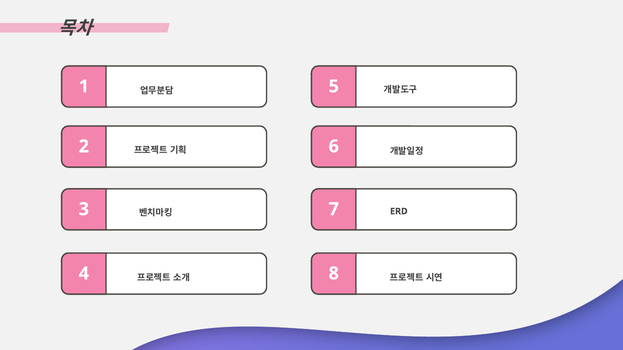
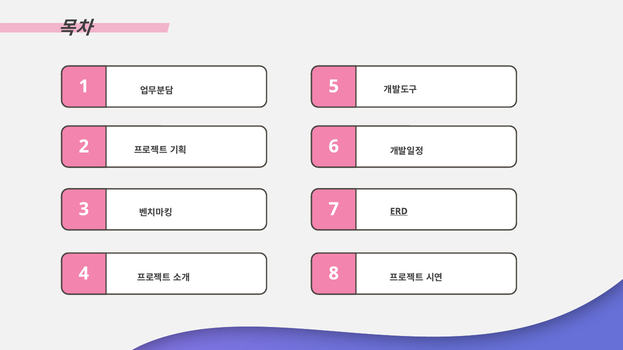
ERD underline: none -> present (399, 212)
